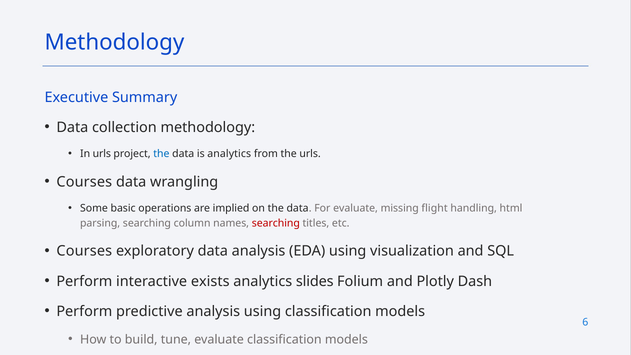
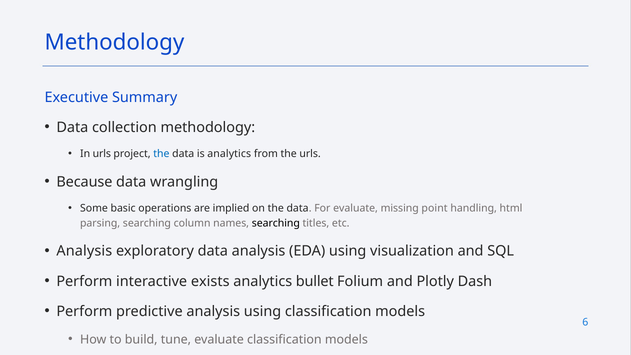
Courses: Courses -> Because (84, 182)
flight: flight -> point (435, 208)
searching colour: red -> black (276, 223)
Courses: Courses -> Analysis (84, 251)
slides: slides -> bullet (315, 281)
